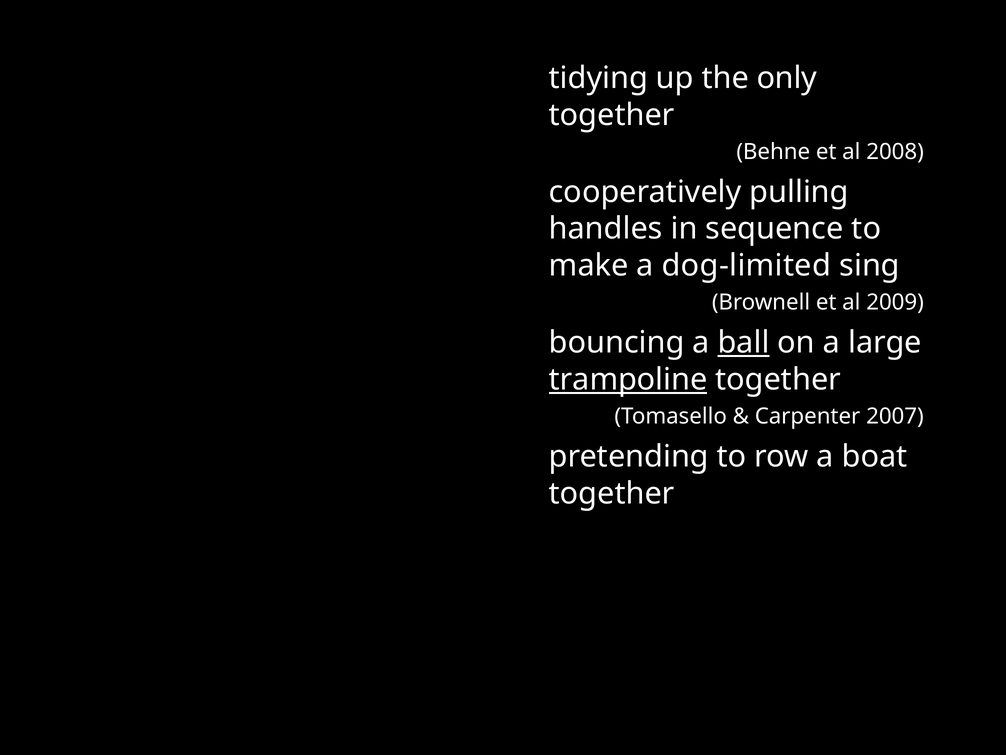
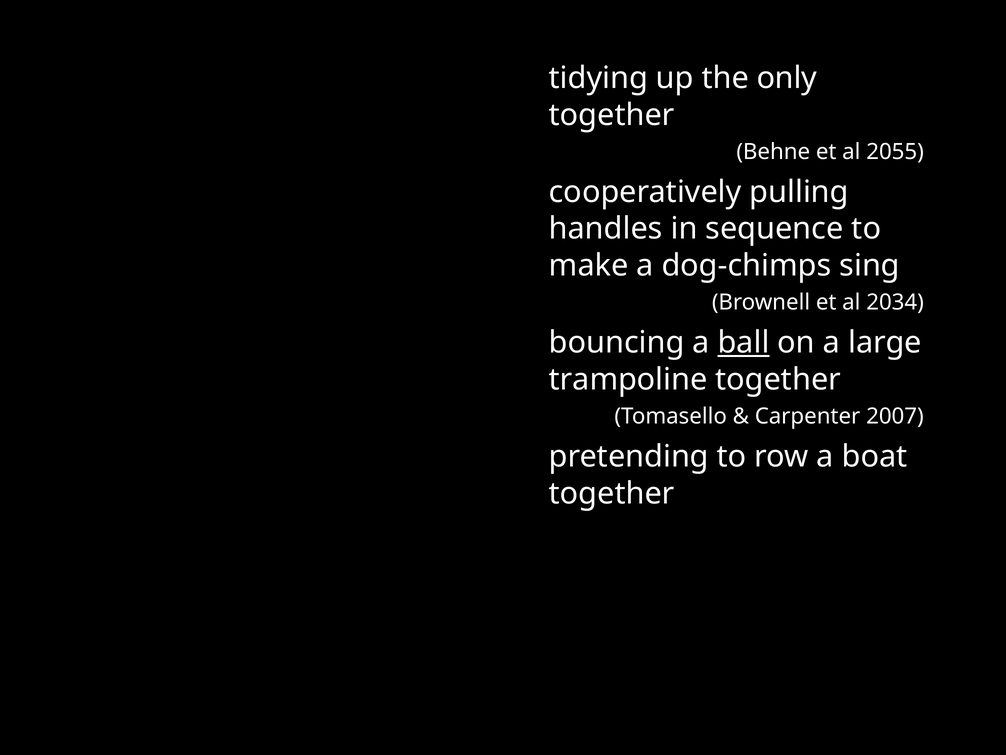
2008: 2008 -> 2055 (895, 152)
dog-limited: dog-limited -> dog-chimps (747, 266)
2009: 2009 -> 2034 (895, 302)
trampoline underline: present -> none (628, 379)
